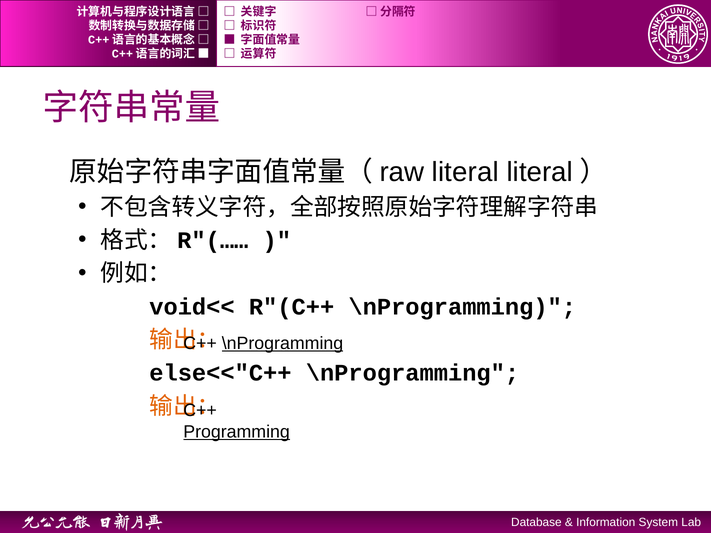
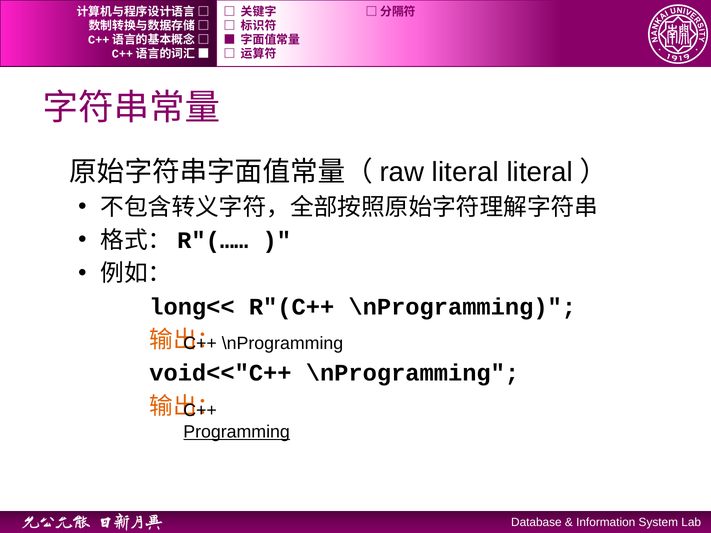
void<<: void<< -> long<< (192, 307)
\nProgramming underline: present -> none (283, 344)
else<<"C++: else<<"C++ -> void<<"C++ (220, 373)
